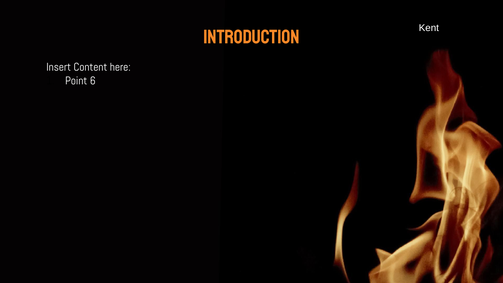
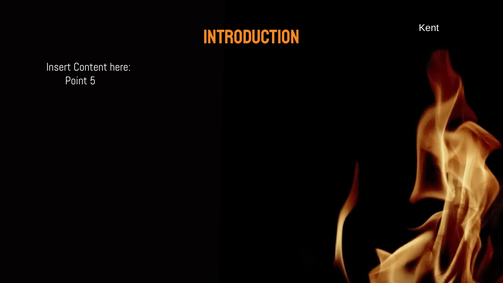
6: 6 -> 5 (93, 81)
